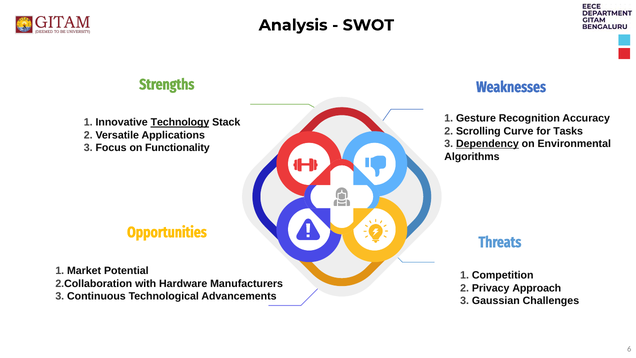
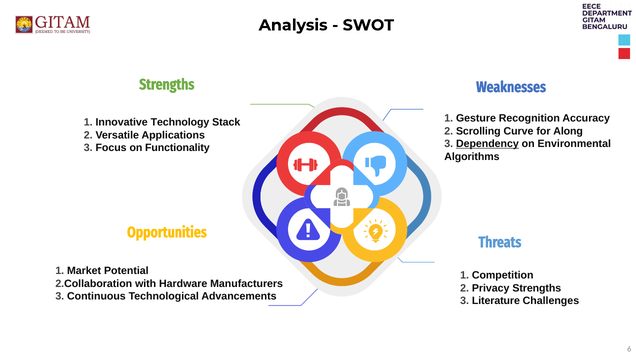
Technology underline: present -> none (180, 122)
Tasks: Tasks -> Along (568, 131)
Privacy Approach: Approach -> Strengths (537, 288)
Gaussian: Gaussian -> Literature (496, 301)
